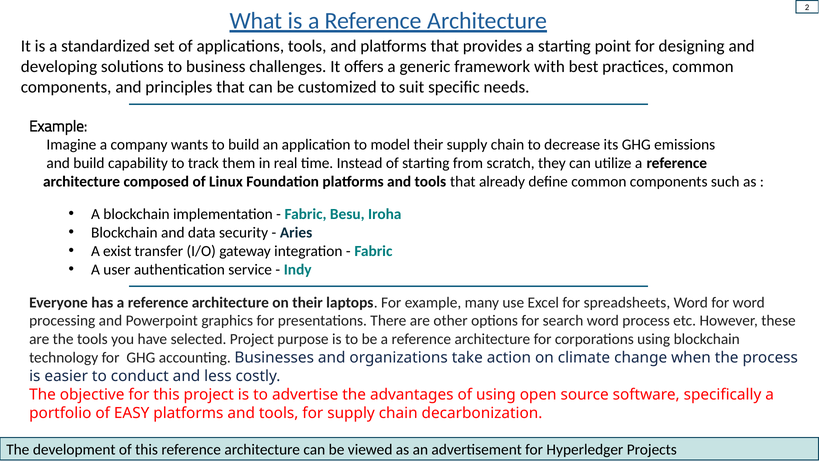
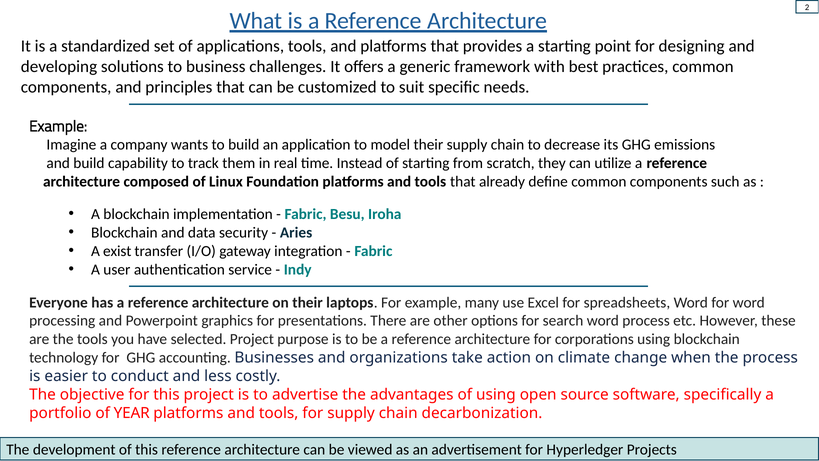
EASY: EASY -> YEAR (132, 413)
